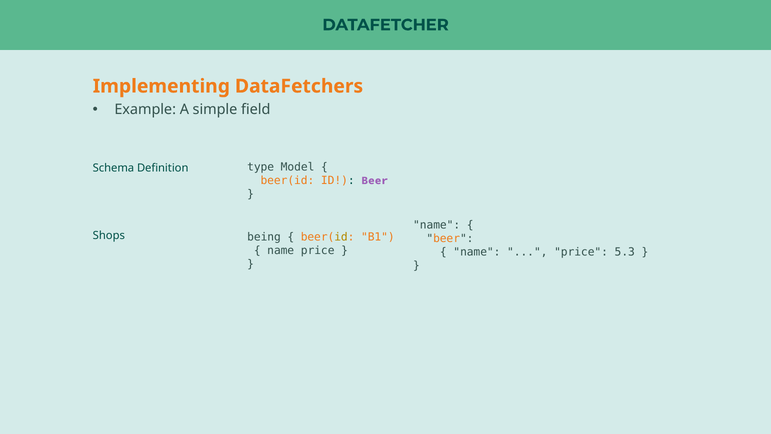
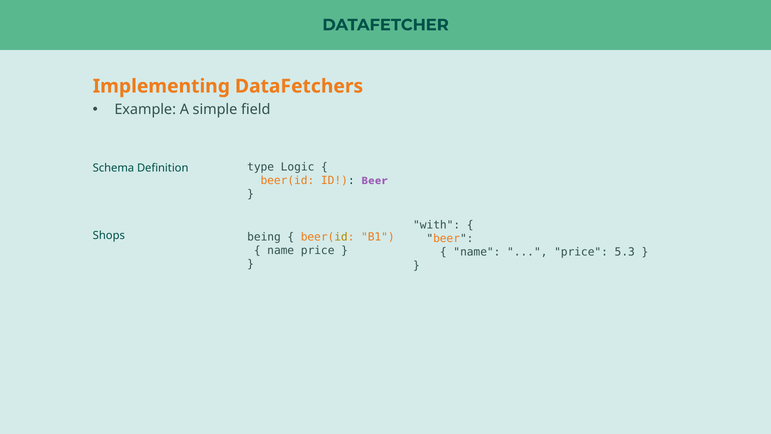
Model: Model -> Logic (298, 167)
name: name -> with (437, 225)
